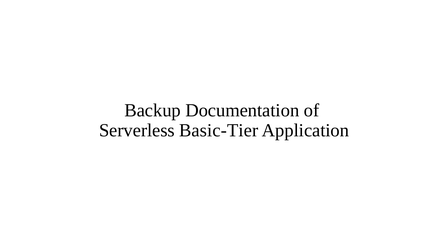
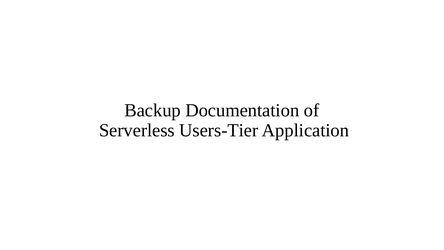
Basic-Tier: Basic-Tier -> Users-Tier (219, 130)
